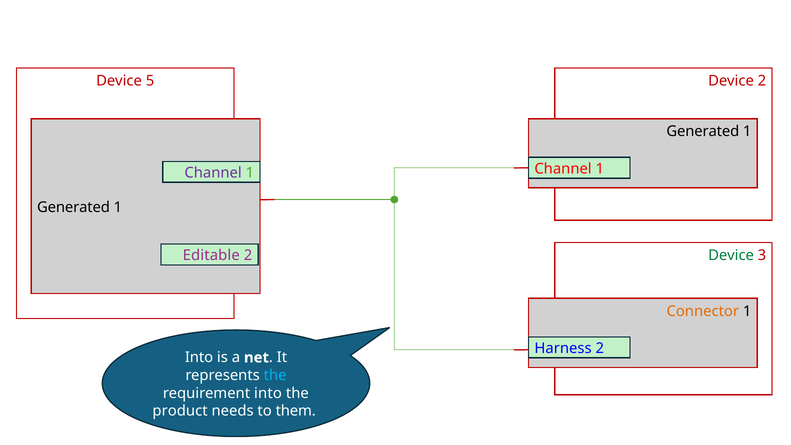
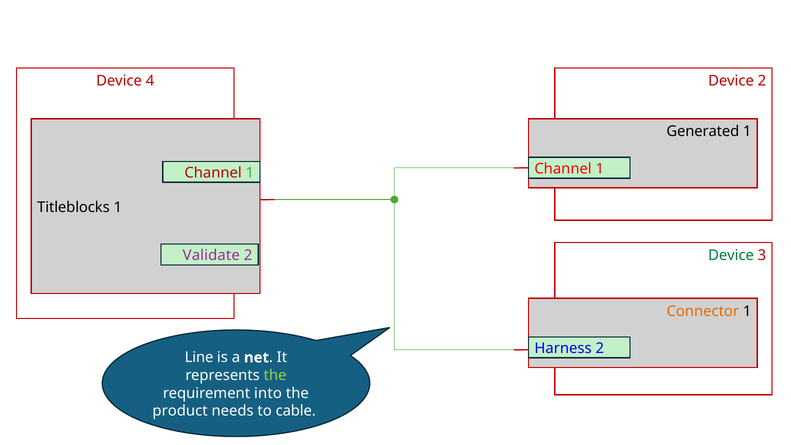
5: 5 -> 4 (150, 81)
Channel colour: purple -> red (213, 173)
Generated: Generated -> Titleblocks (73, 207)
Editable: Editable -> Validate (211, 256)
Into: Into -> Line (199, 358)
the colour: light blue -> light green (275, 375)
them: them -> cable (296, 411)
